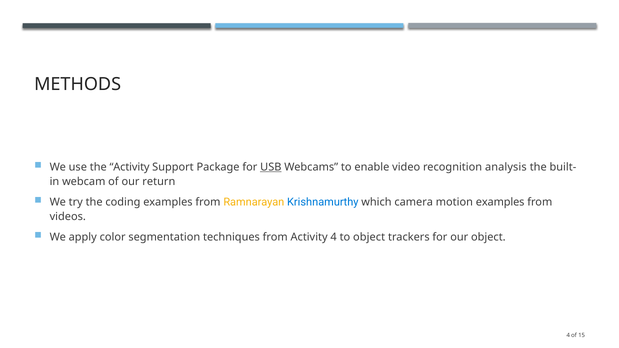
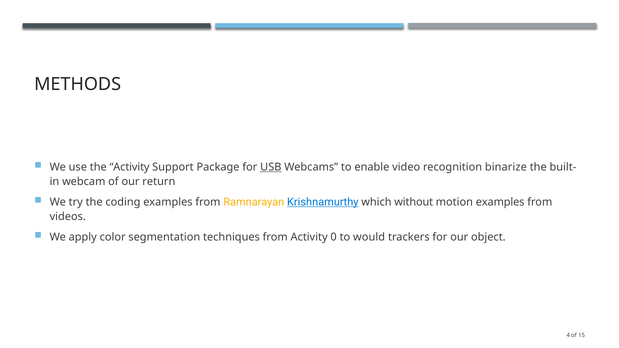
analysis: analysis -> binarize (506, 167)
Krishnamurthy underline: none -> present (323, 202)
camera: camera -> without (414, 202)
Activity 4: 4 -> 0 (334, 237)
to object: object -> would (369, 237)
